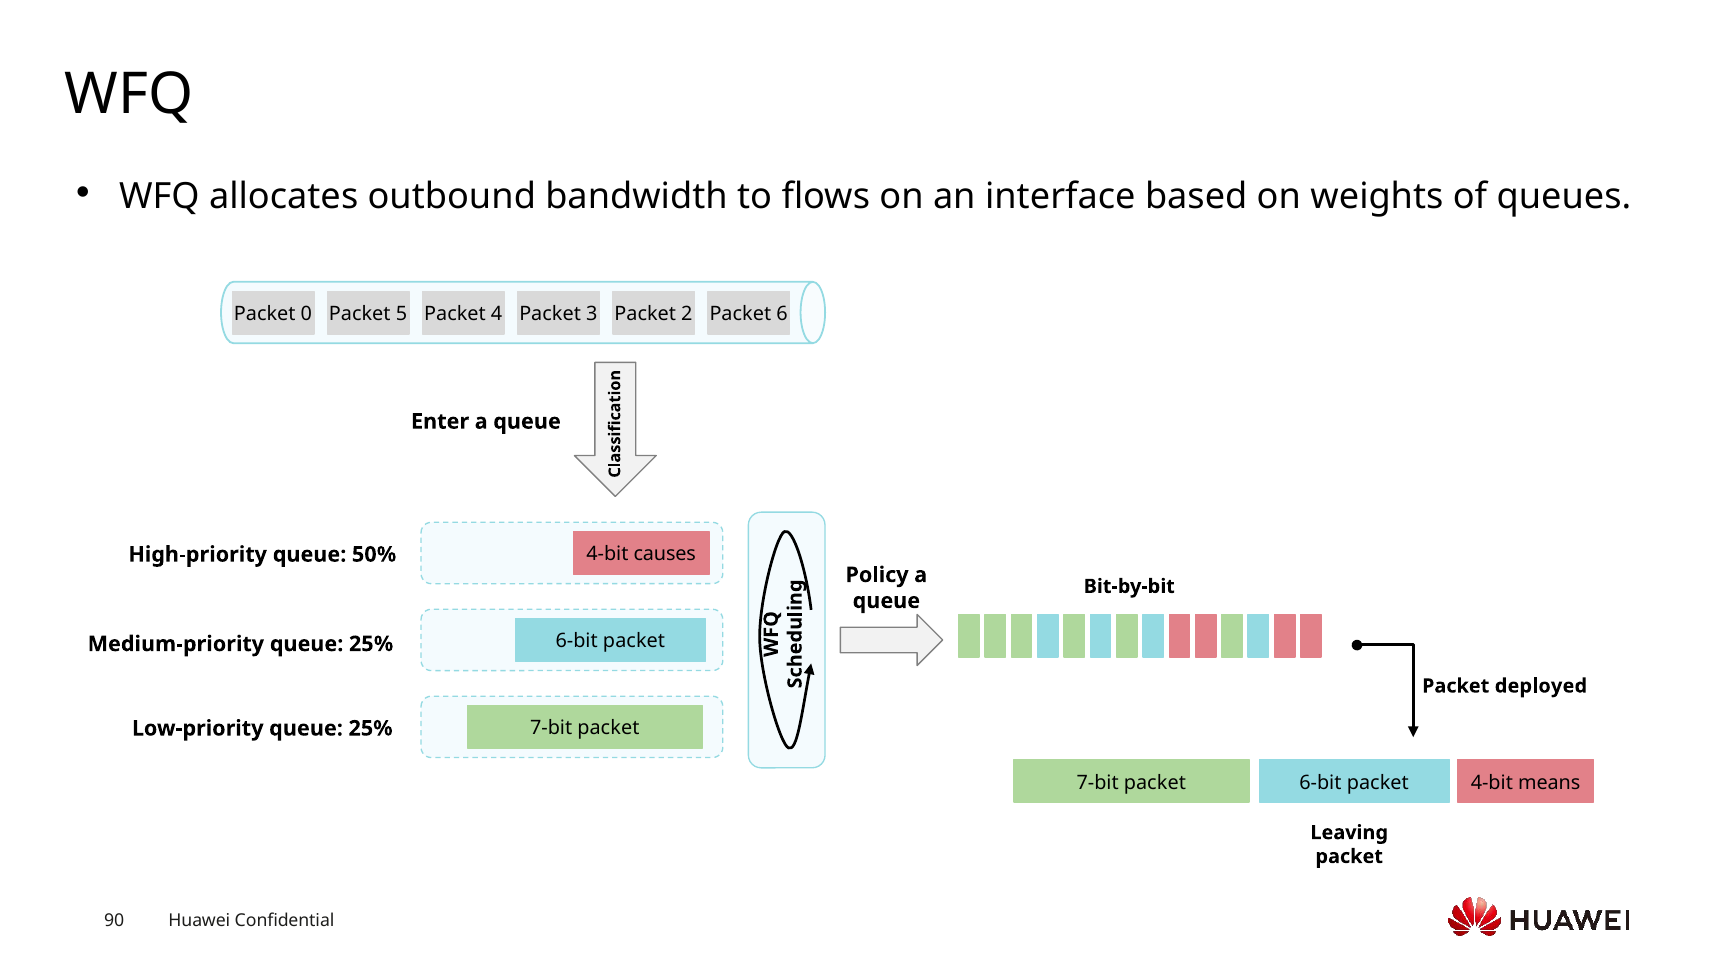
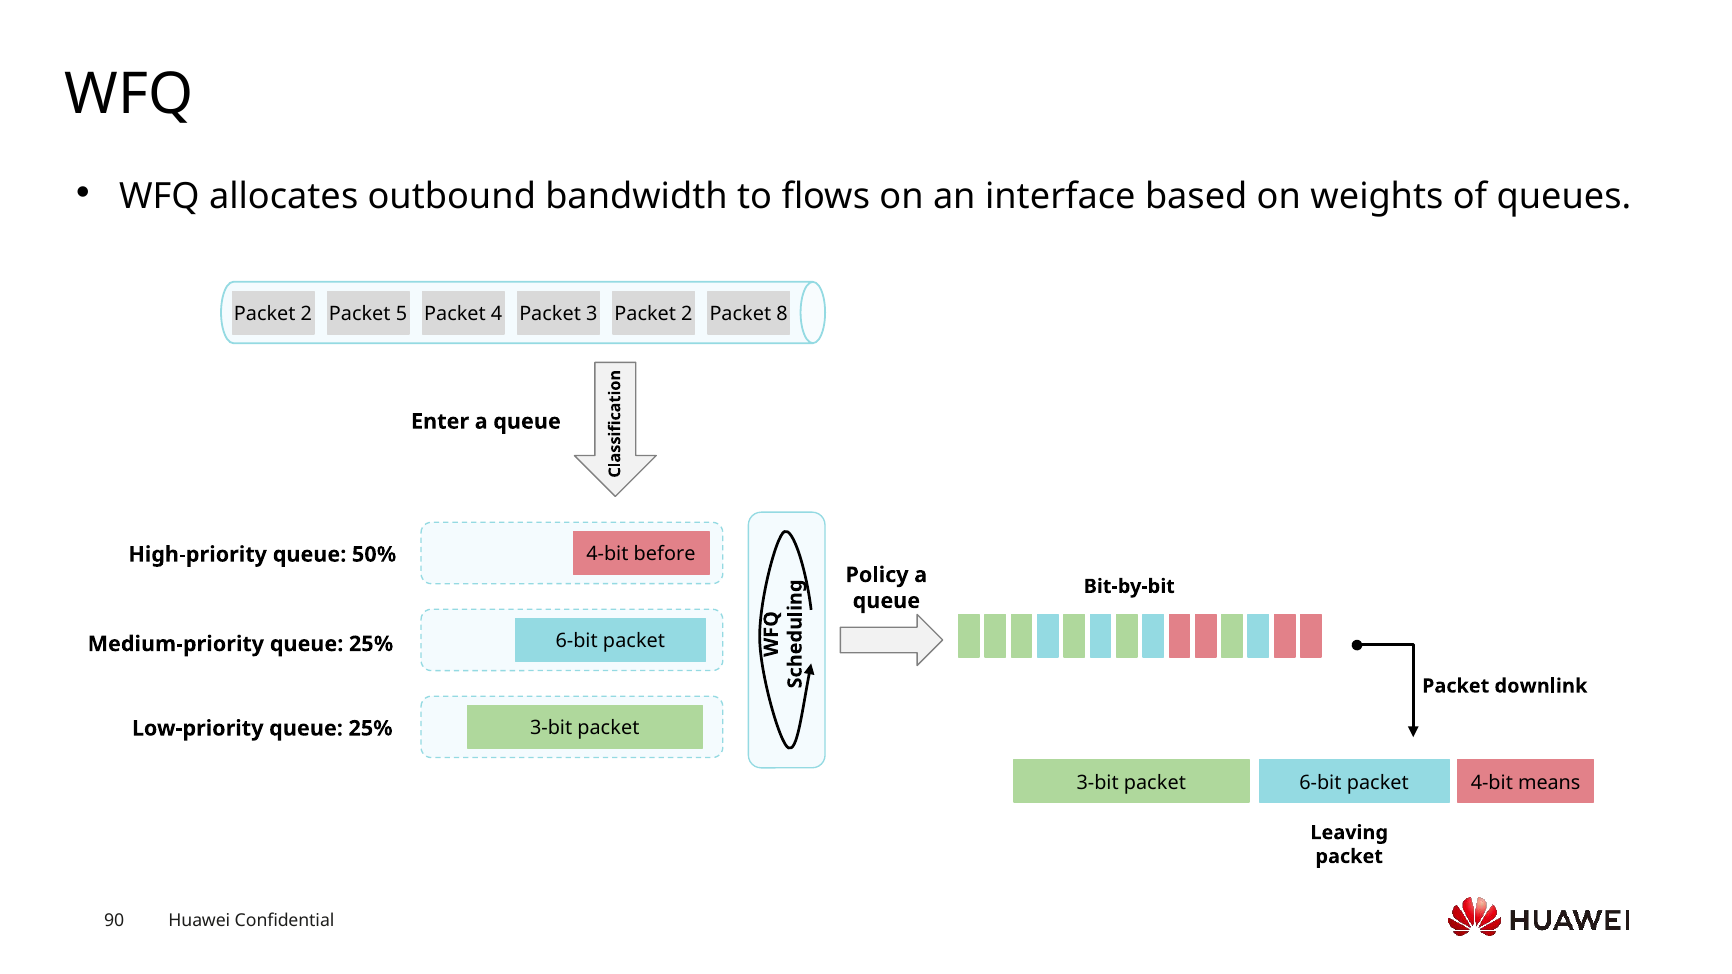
0: 0 -> 2 (306, 314)
6: 6 -> 8 (782, 314)
causes: causes -> before (665, 555)
deployed: deployed -> downlink (1541, 686)
7-bit: 7-bit -> 3-bit (551, 728)
7-bit: 7-bit -> 3-bit (1098, 784)
